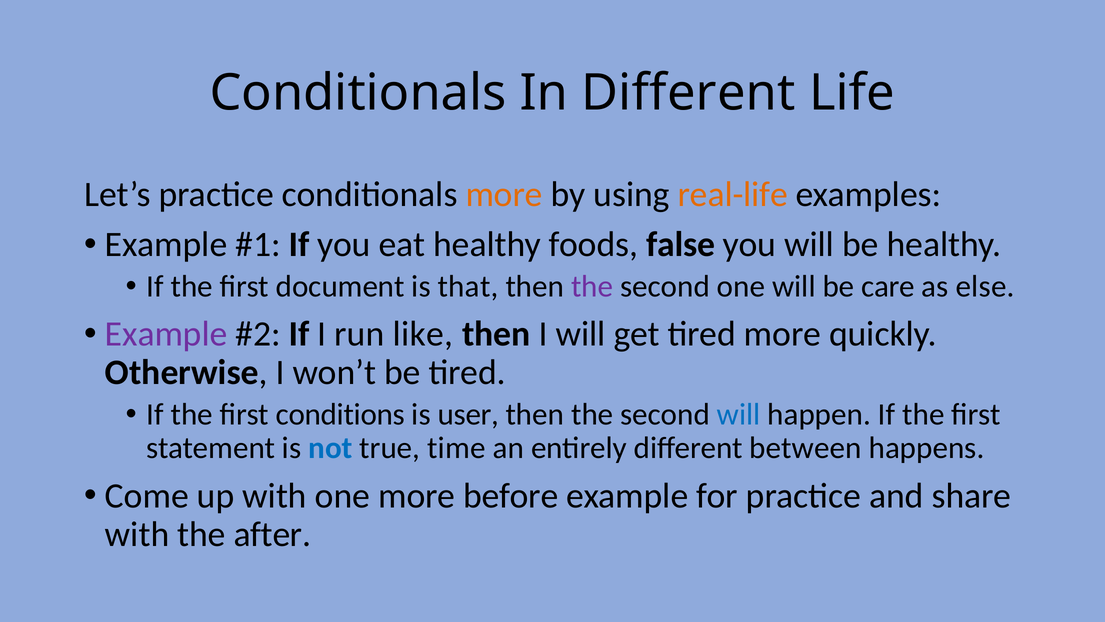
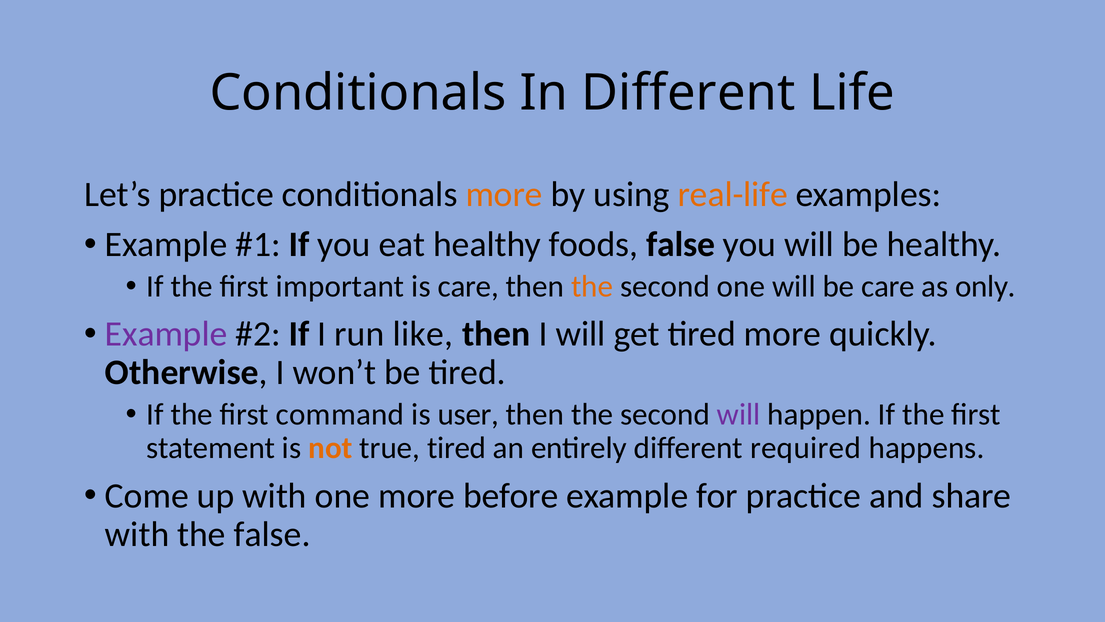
document: document -> important (340, 286)
is that: that -> care (468, 286)
the colour: purple -> orange (592, 286)
else: else -> only (985, 286)
conditions: conditions -> command (340, 414)
will colour: blue -> purple (739, 414)
not colour: blue -> orange (330, 448)
true time: time -> tired (457, 448)
between: between -> required (805, 448)
the after: after -> false (272, 534)
